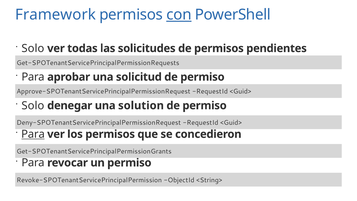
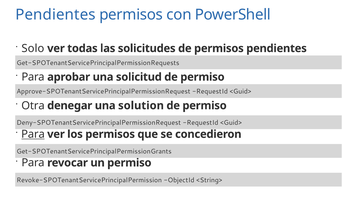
Framework: Framework -> Pendientes (55, 15)
con underline: present -> none (179, 15)
Solo: Solo -> Otra (33, 105)
